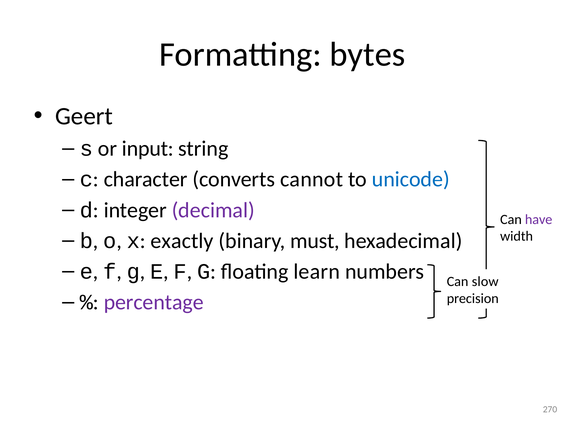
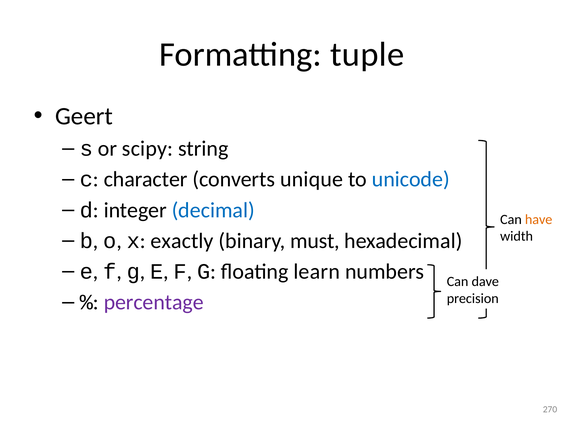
bytes: bytes -> tuple (367, 55)
input: input -> scipy (148, 149)
cannot: cannot -> unique (312, 180)
decimal colour: purple -> blue (213, 211)
have colour: purple -> orange (539, 220)
slow: slow -> dave (485, 282)
